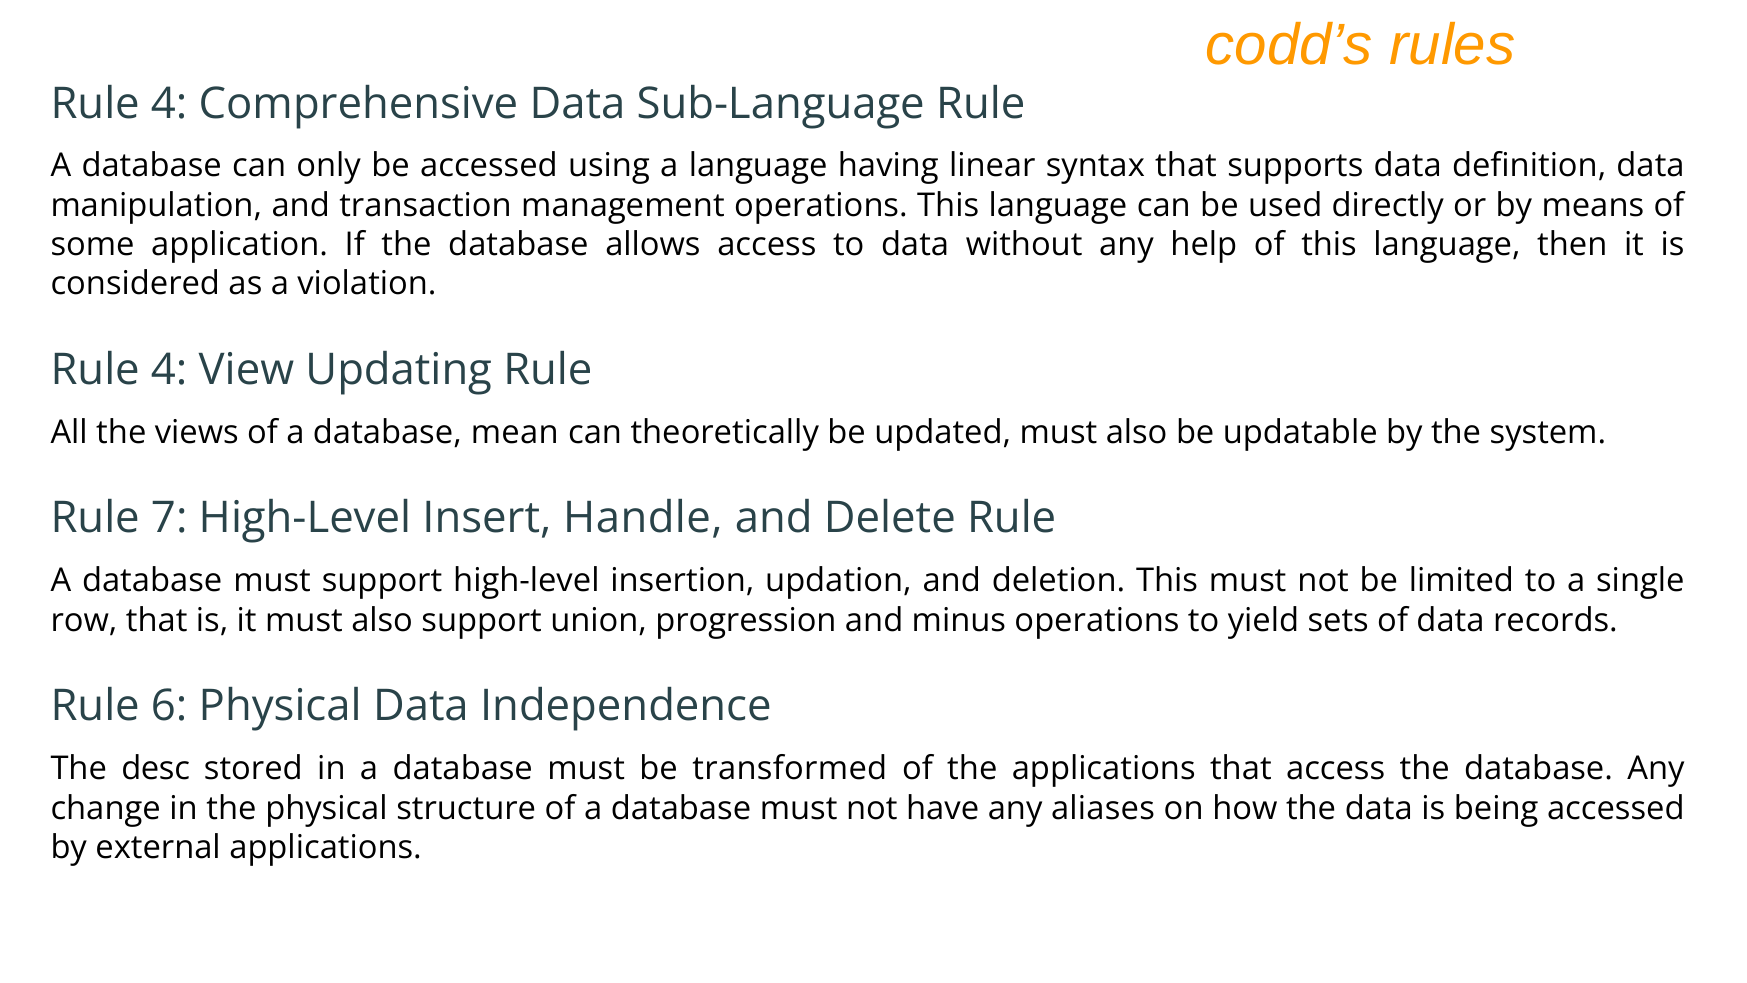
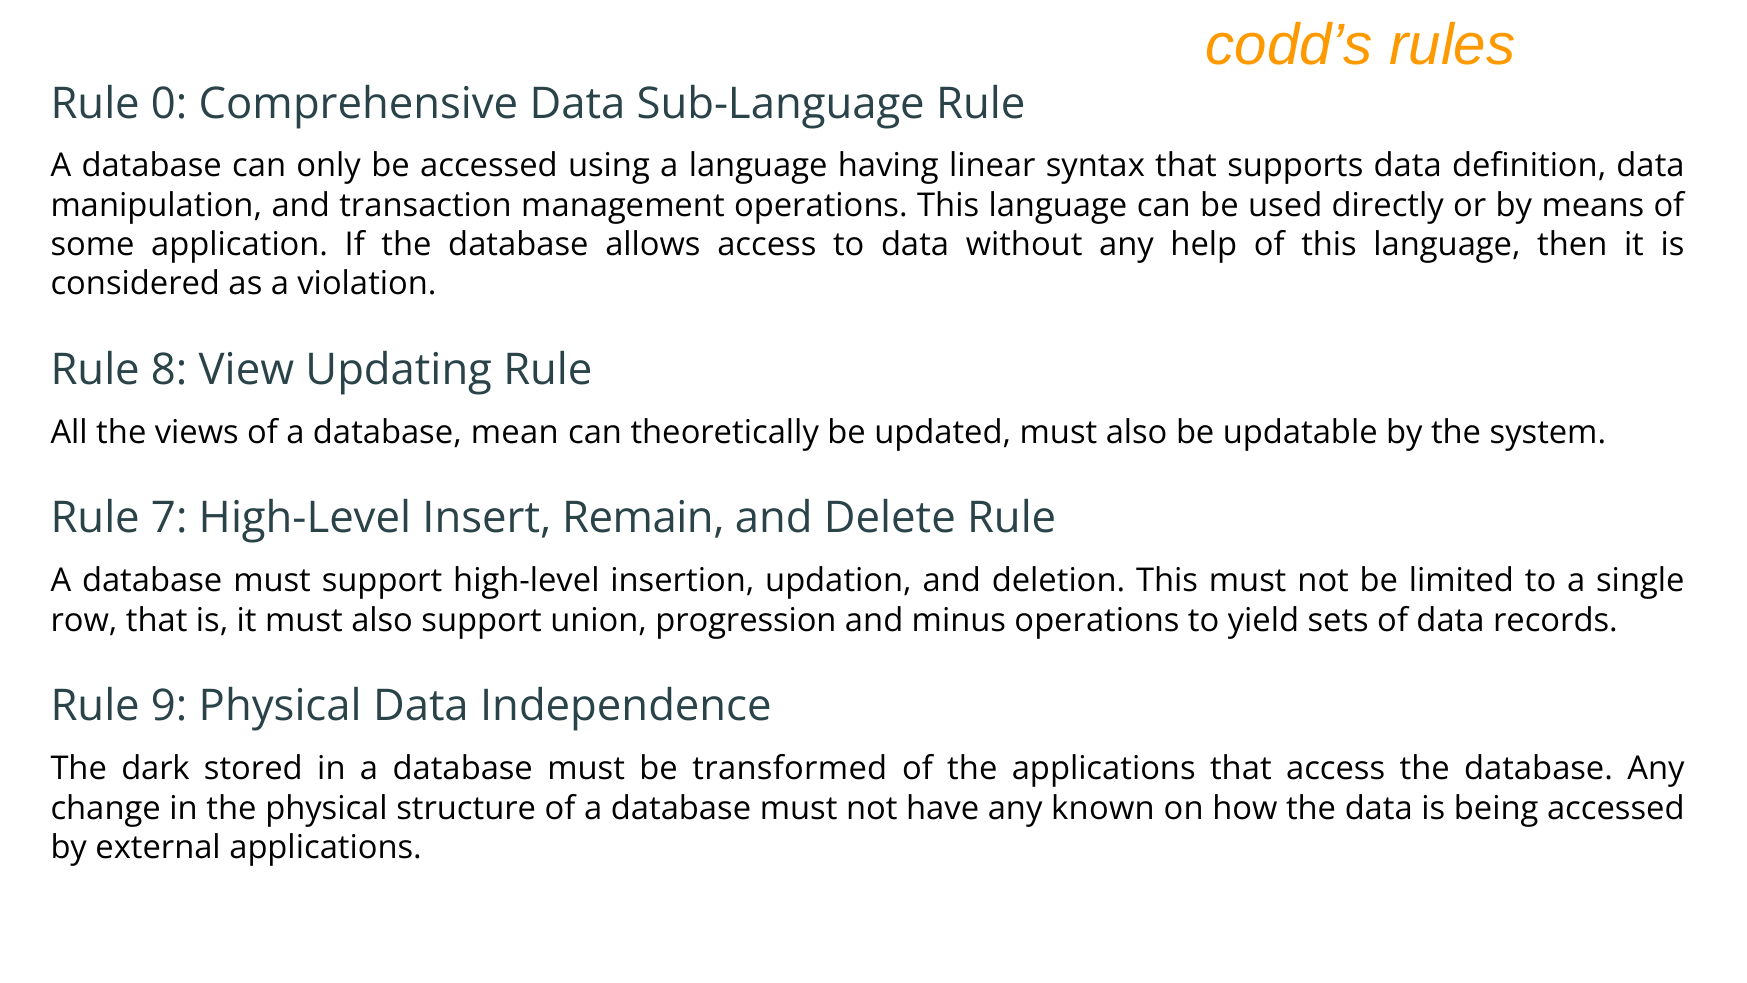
4: 4 -> 0 (169, 104)
4: 4 -> 8 (169, 370)
Handle: Handle -> Remain (643, 518)
6: 6 -> 9 (169, 706)
desc: desc -> dark (156, 769)
aliases: aliases -> known (1103, 808)
